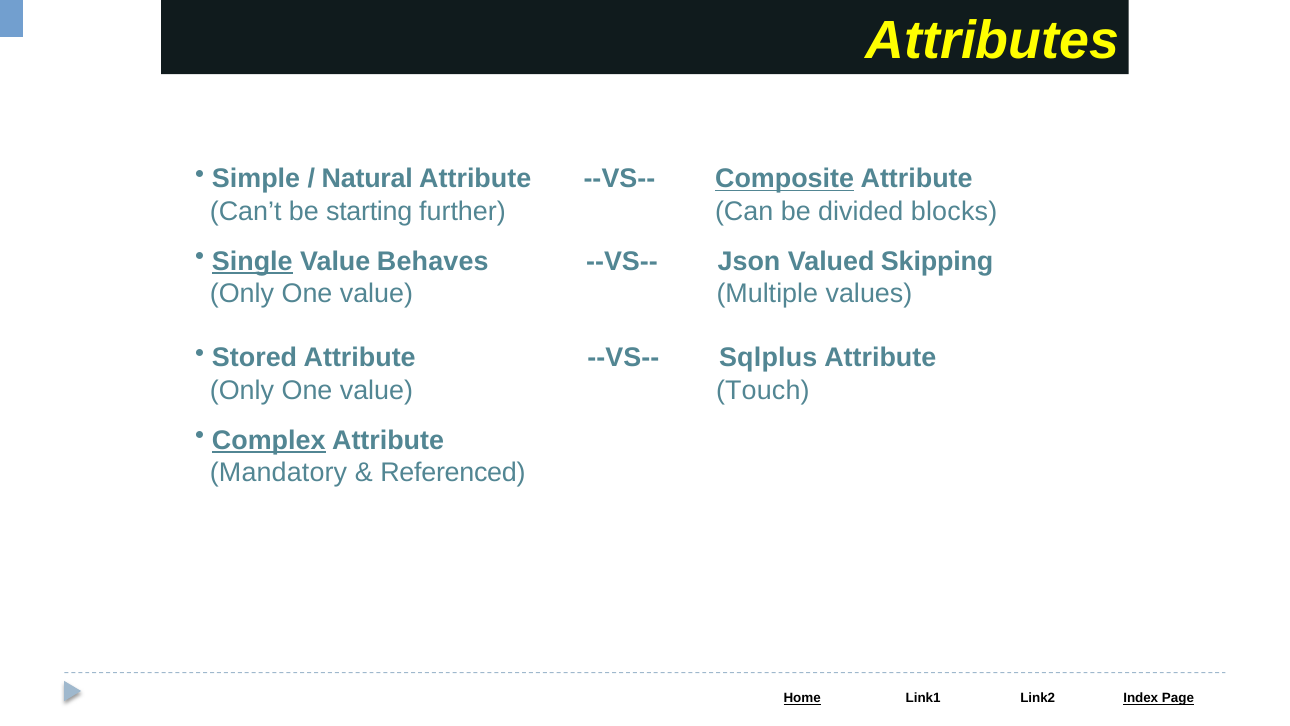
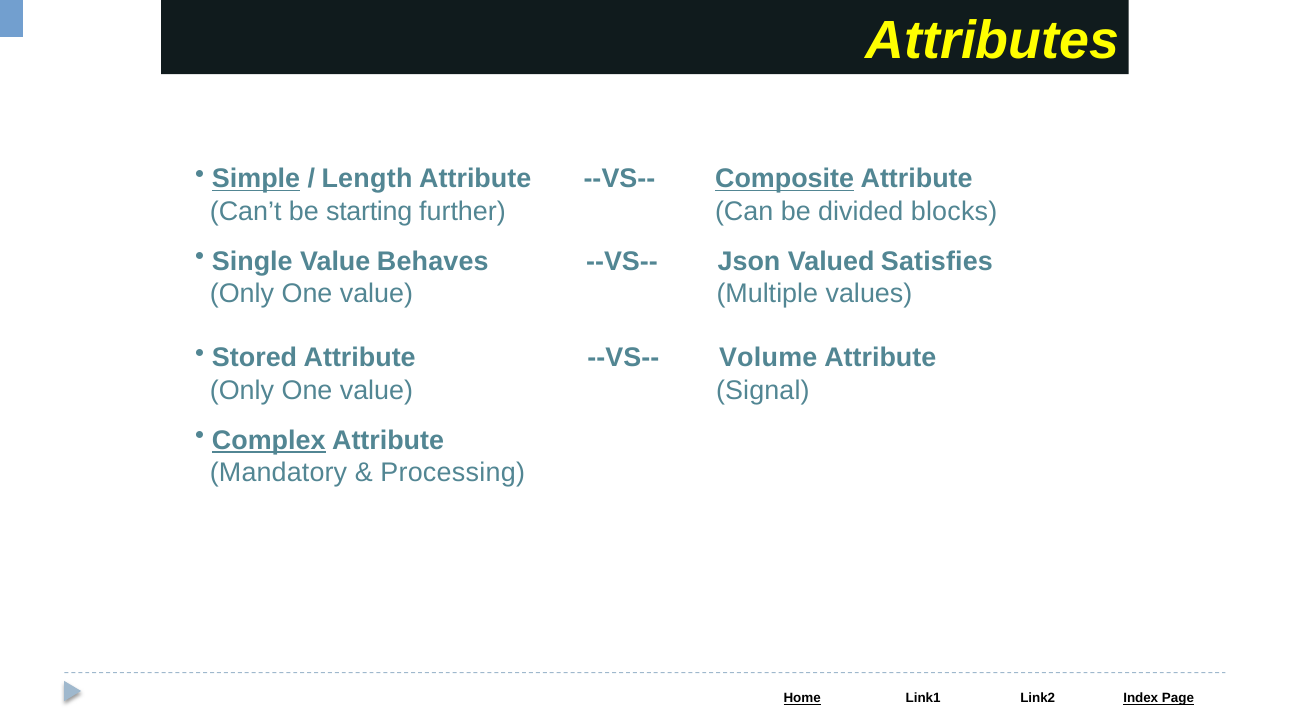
Simple underline: none -> present (256, 179)
Natural: Natural -> Length (367, 179)
Single underline: present -> none (252, 261)
Skipping: Skipping -> Satisfies (937, 261)
Sqlplus: Sqlplus -> Volume (768, 358)
Touch: Touch -> Signal (763, 390)
Referenced: Referenced -> Processing (453, 472)
